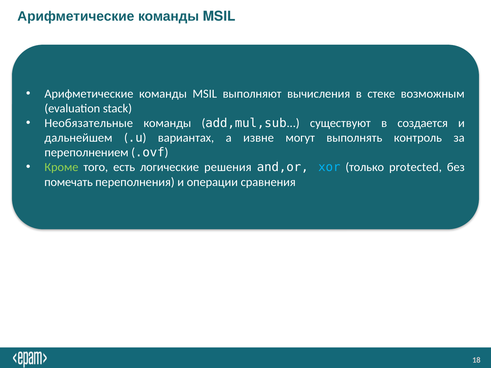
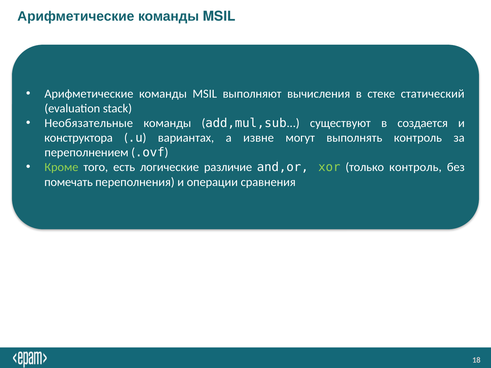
возможным: возможным -> статический (433, 94)
дальнейшем: дальнейшем -> конструктора (79, 138)
решения: решения -> различие (228, 167)
xor colour: light blue -> light green (329, 167)
только protected: protected -> контроль (415, 167)
